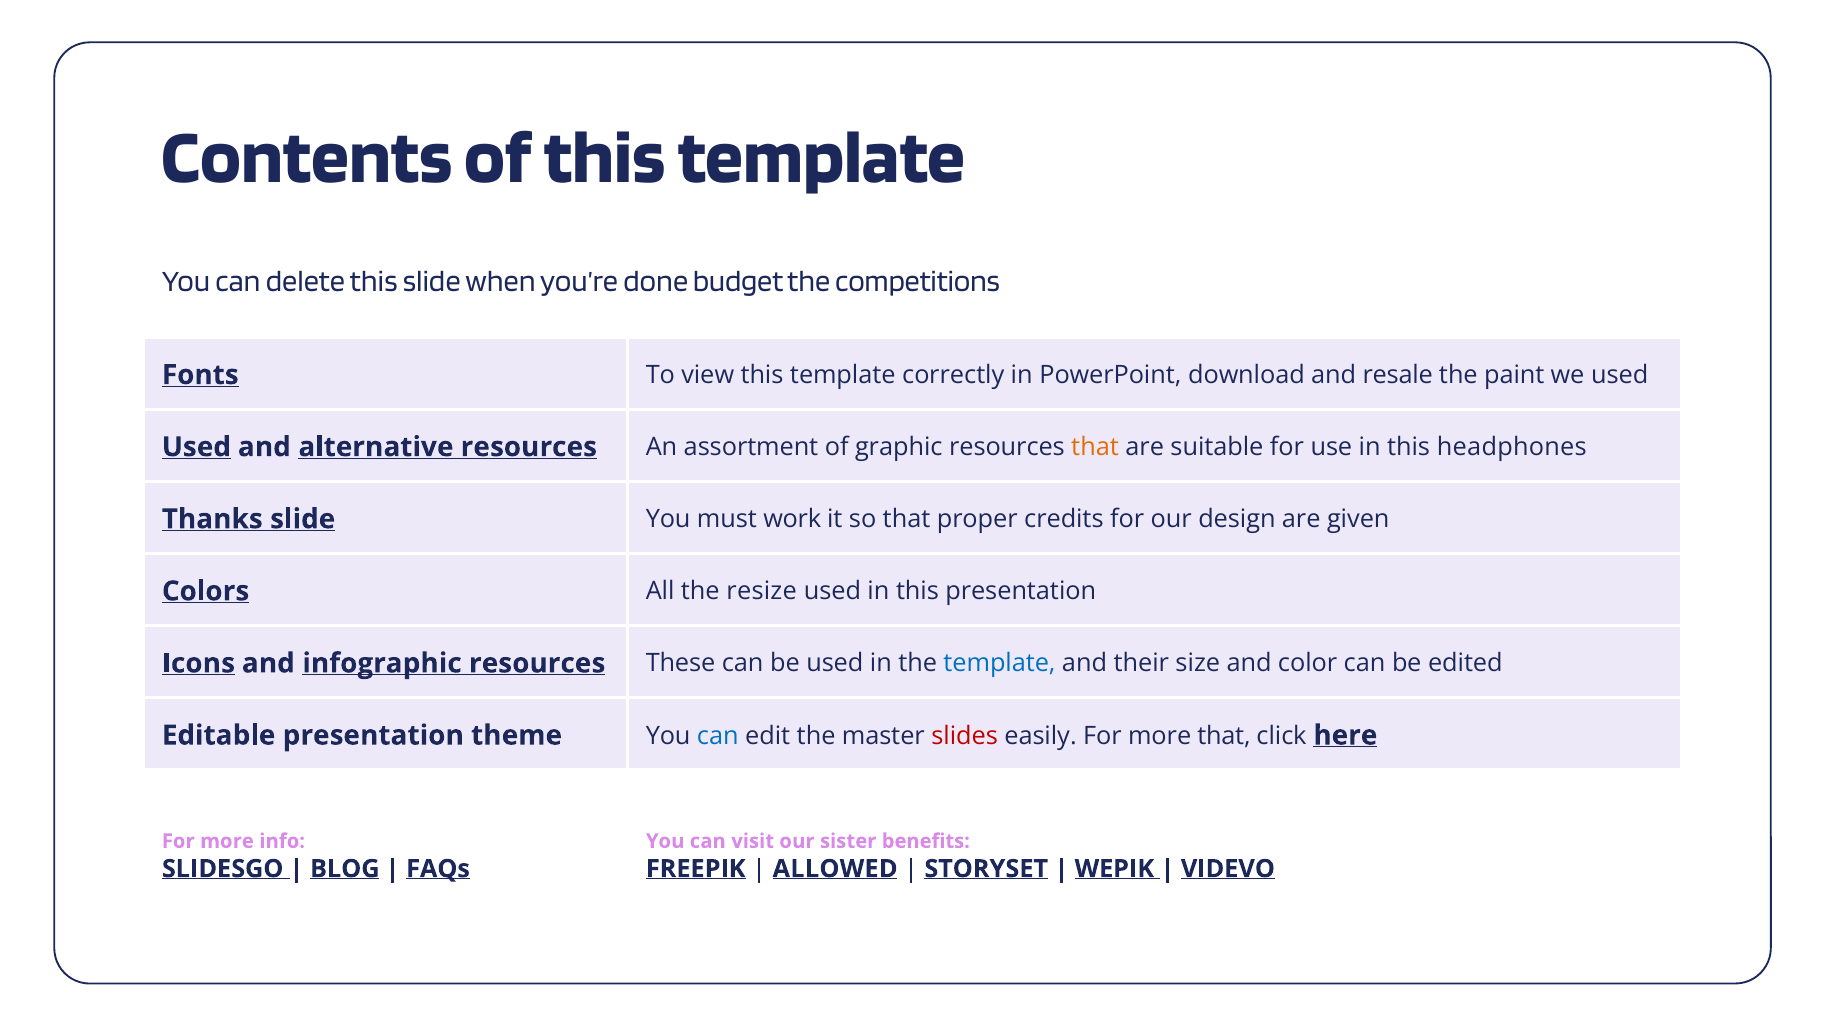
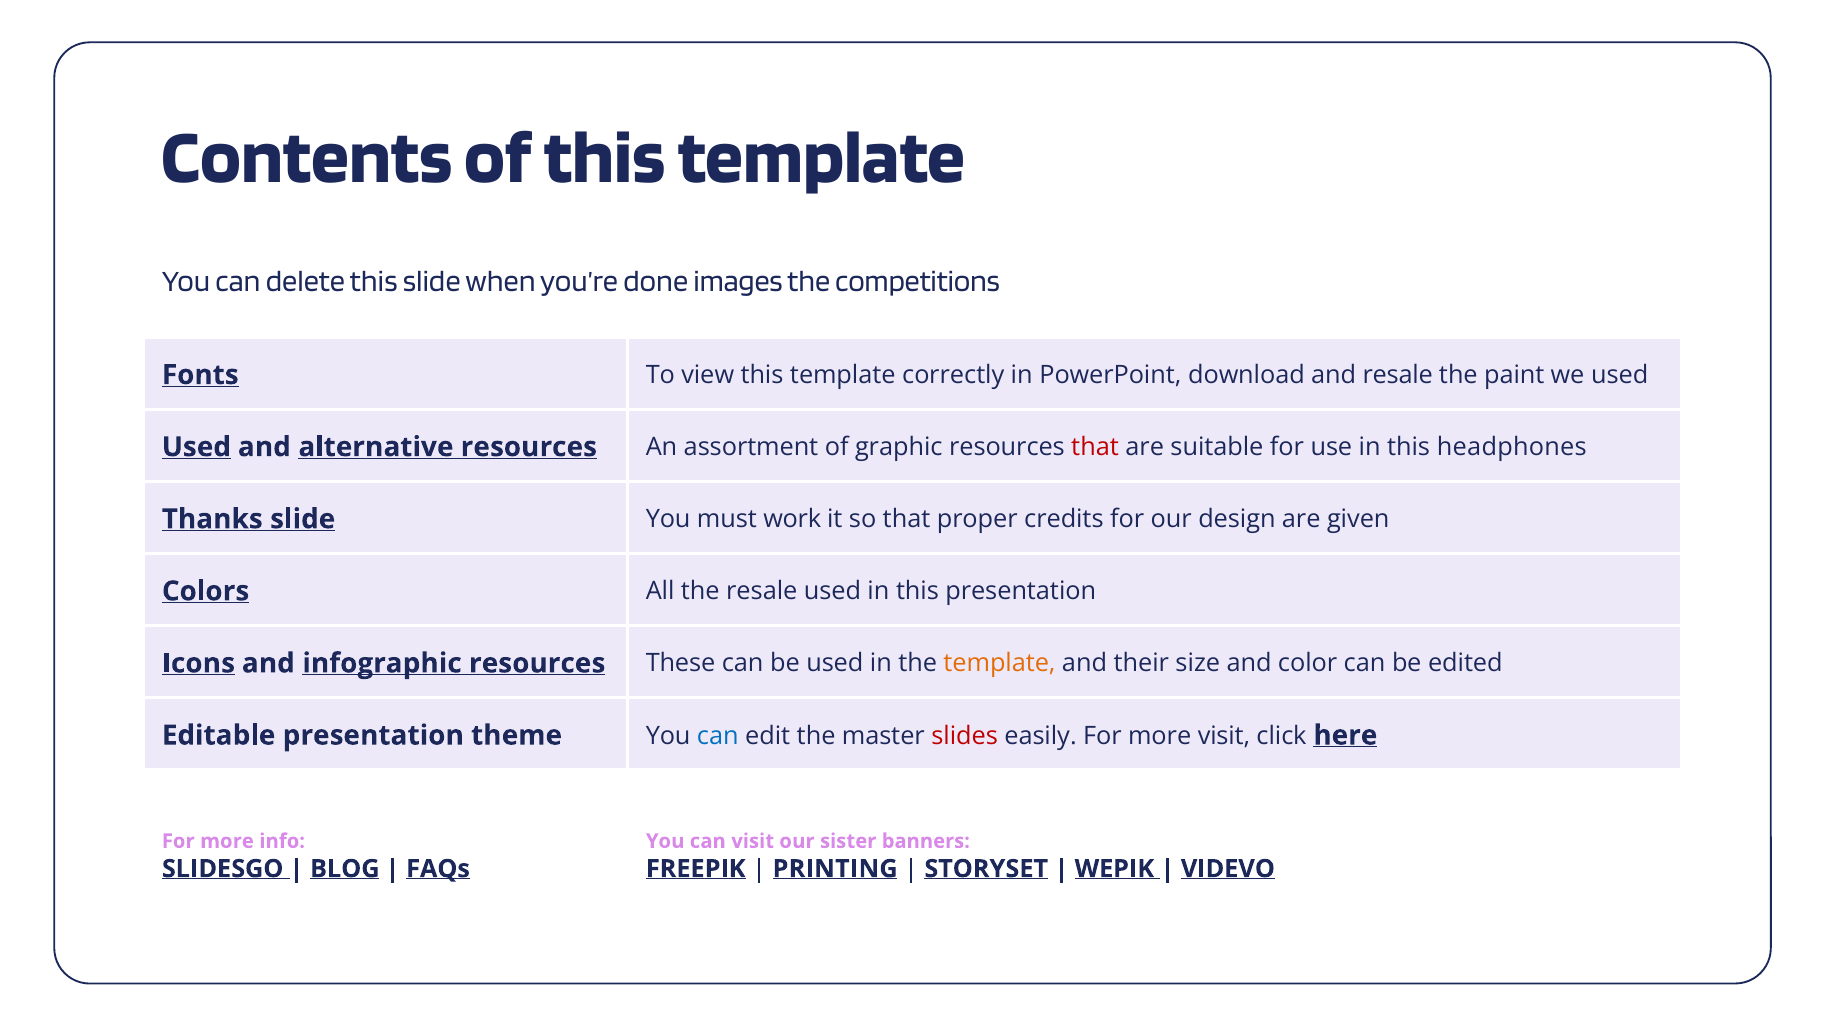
budget: budget -> images (738, 281)
that colour: orange -> red (1095, 447)
the resize: resize -> resale (762, 591)
template colour: blue -> orange (999, 664)
more that: that -> visit (1224, 737)
benefits: benefits -> banners (926, 842)
ALLOWED: ALLOWED -> PRINTING (835, 869)
